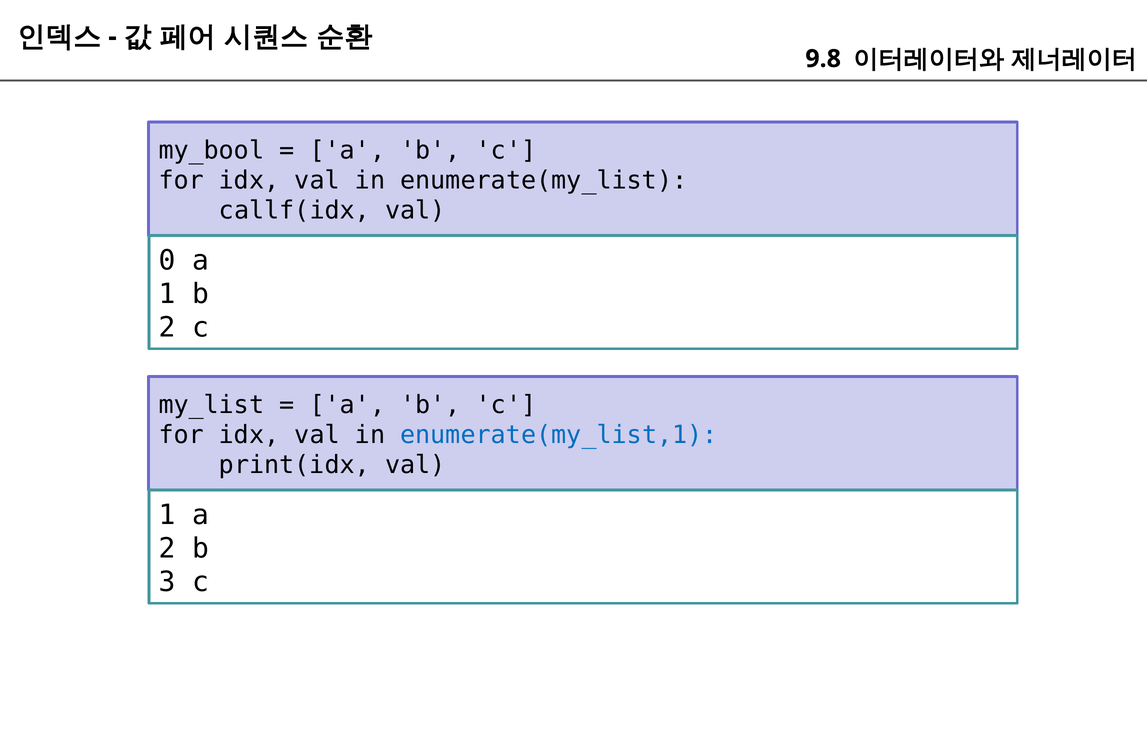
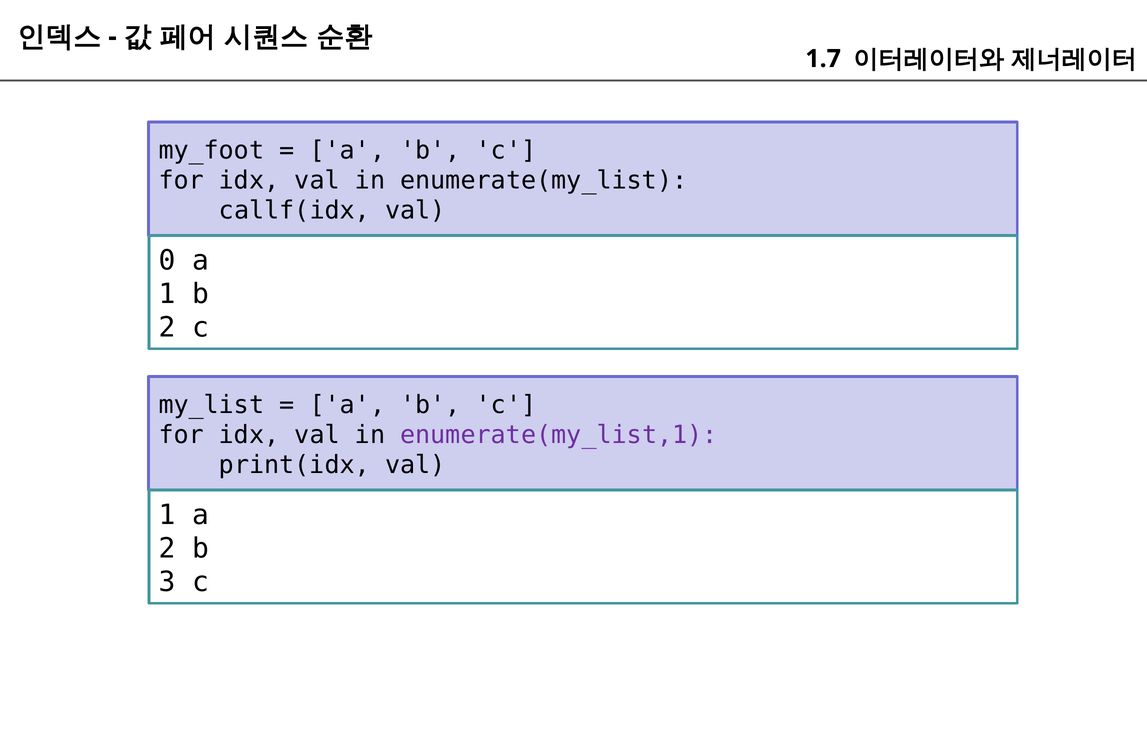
9.8: 9.8 -> 1.7 (823, 59)
my_bool: my_bool -> my_foot (211, 150)
enumerate(my_list,1 colour: blue -> purple (559, 435)
